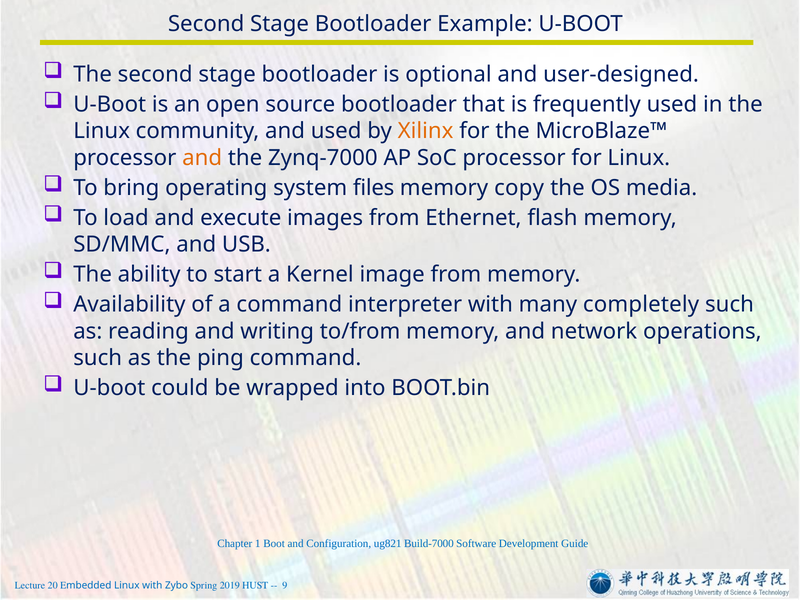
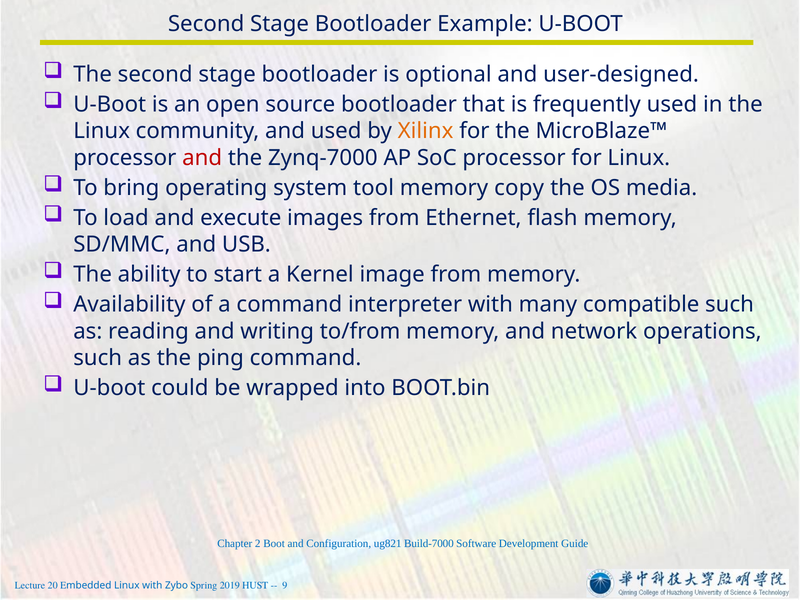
and colour: orange -> red (202, 158)
files: files -> tool (374, 188)
completely: completely -> compatible (641, 305)
1: 1 -> 2 (258, 543)
